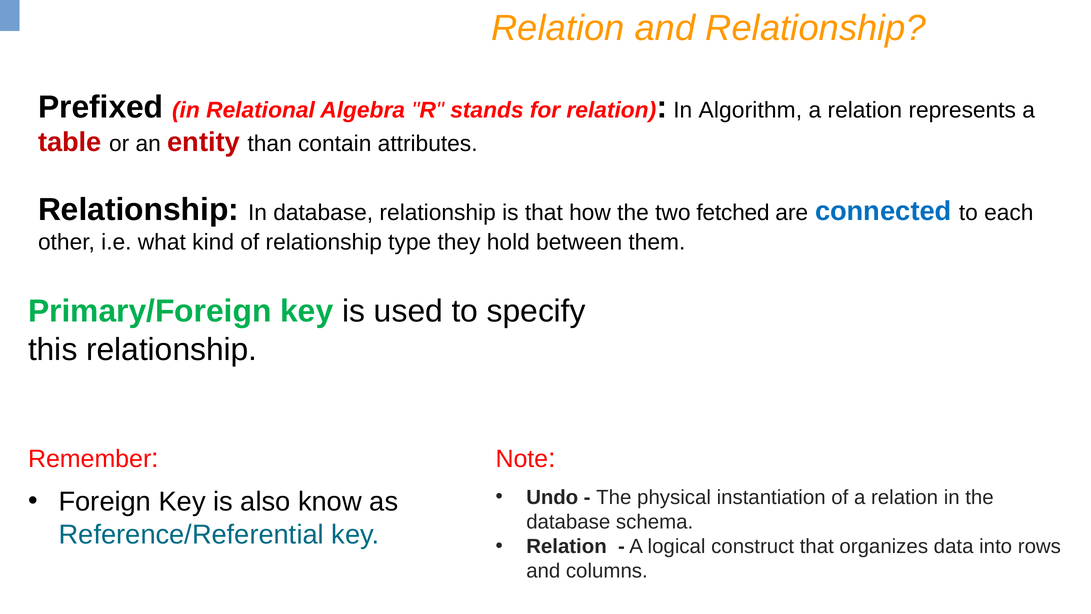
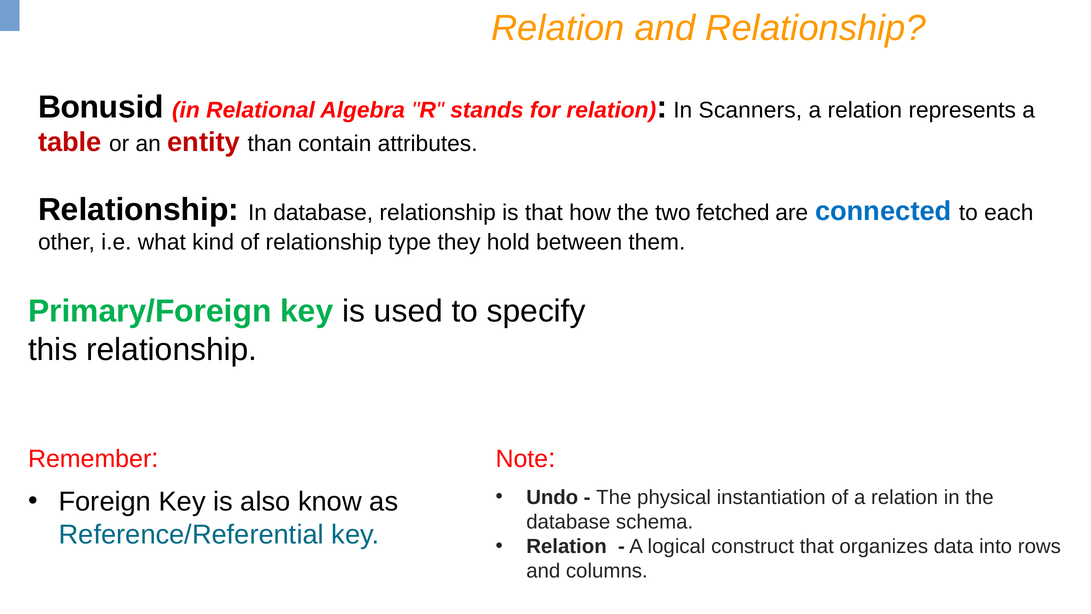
Prefixed: Prefixed -> Bonusid (101, 107)
Algorithm: Algorithm -> Scanners (750, 110)
